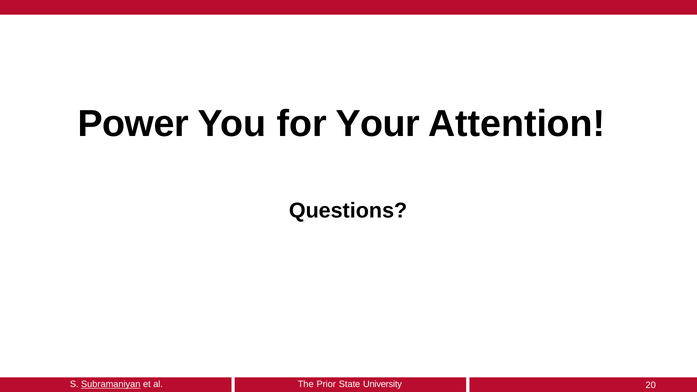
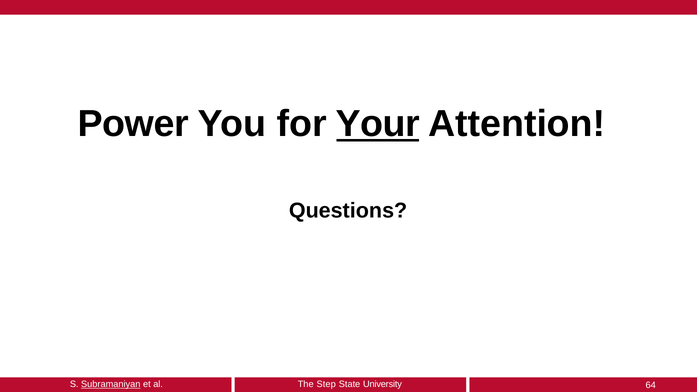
Your underline: none -> present (378, 124)
Prior: Prior -> Step (326, 385)
20: 20 -> 64 (651, 385)
